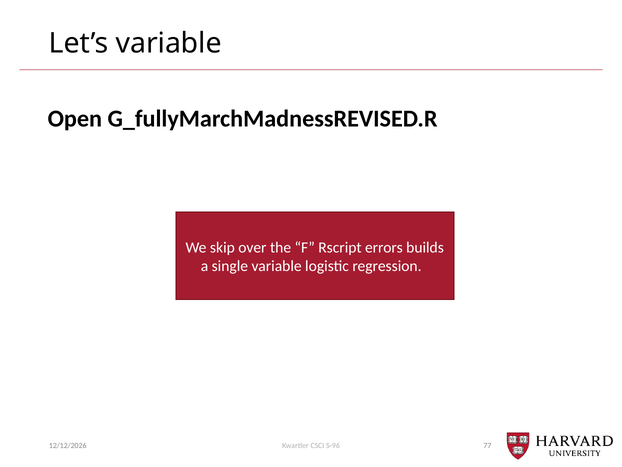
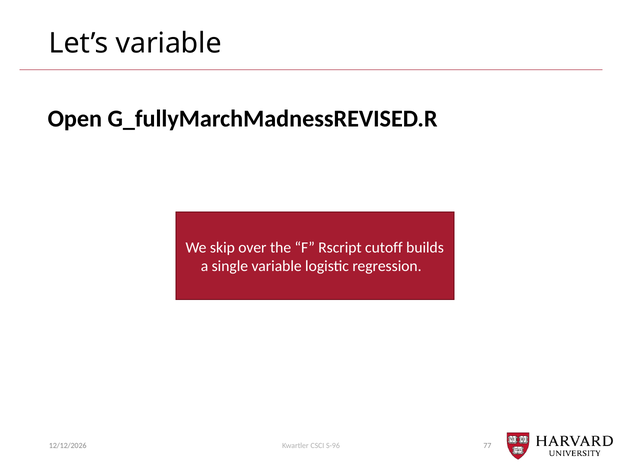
errors: errors -> cutoff (384, 247)
